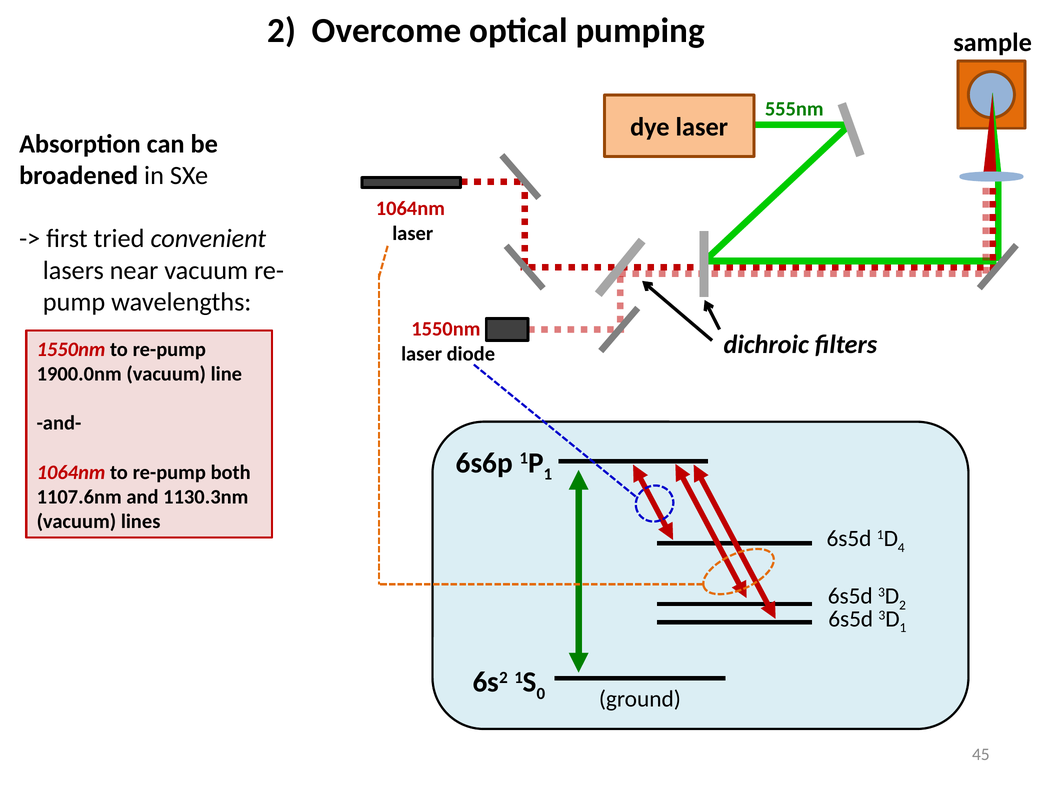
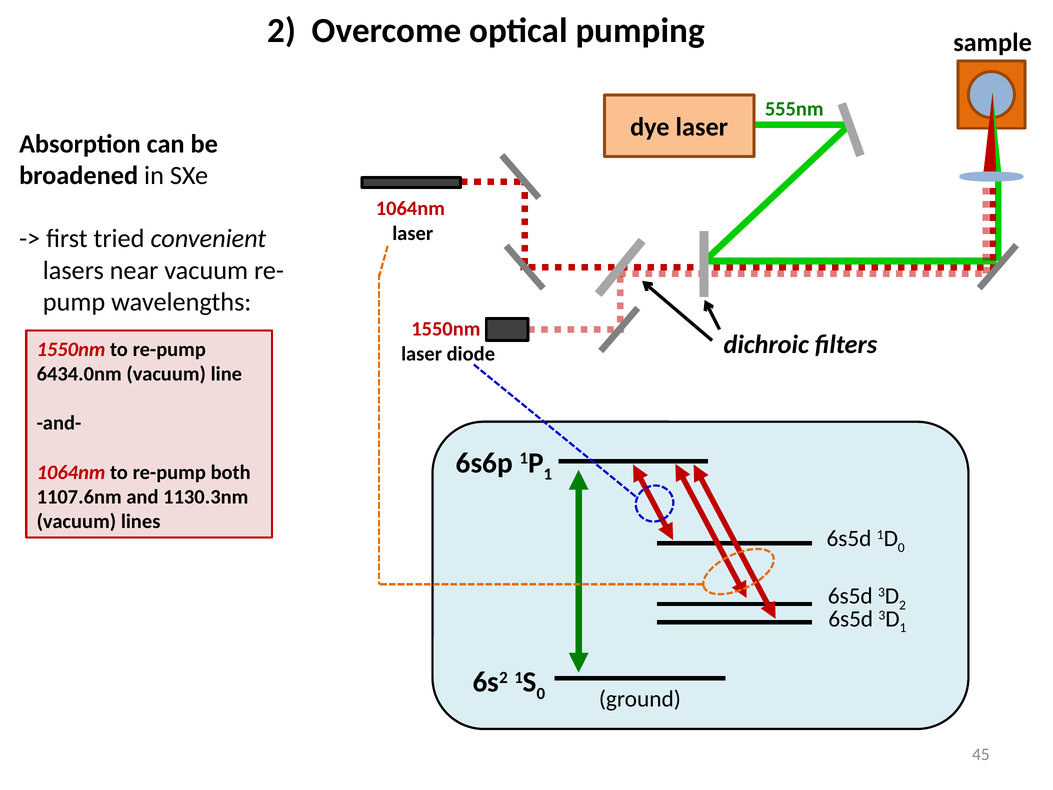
1900.0nm: 1900.0nm -> 6434.0nm (79, 374)
4: 4 -> 0 (901, 547)
